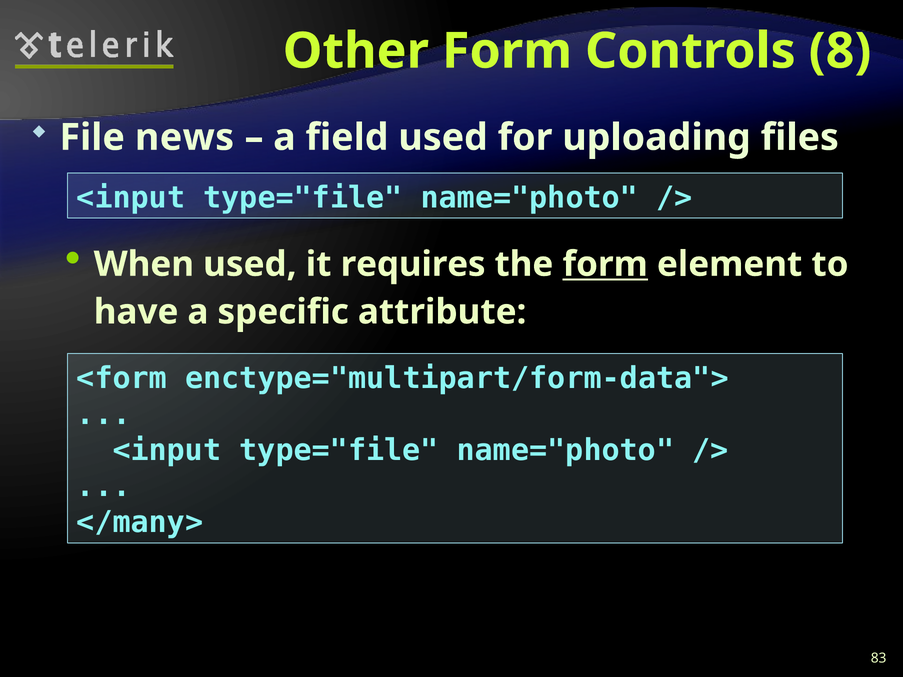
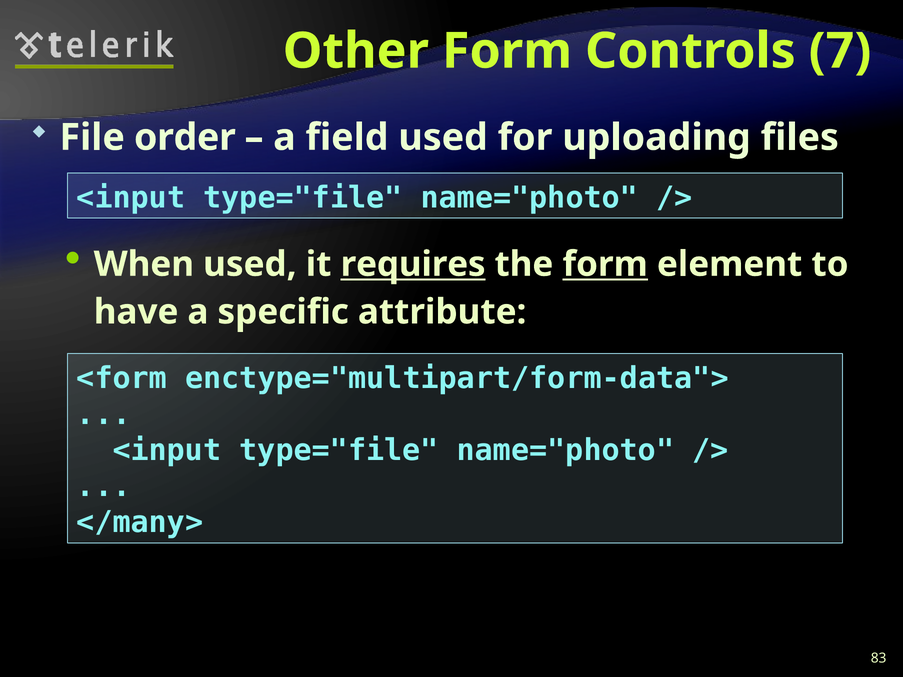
8: 8 -> 7 (840, 51)
news: news -> order (185, 138)
requires underline: none -> present (413, 264)
